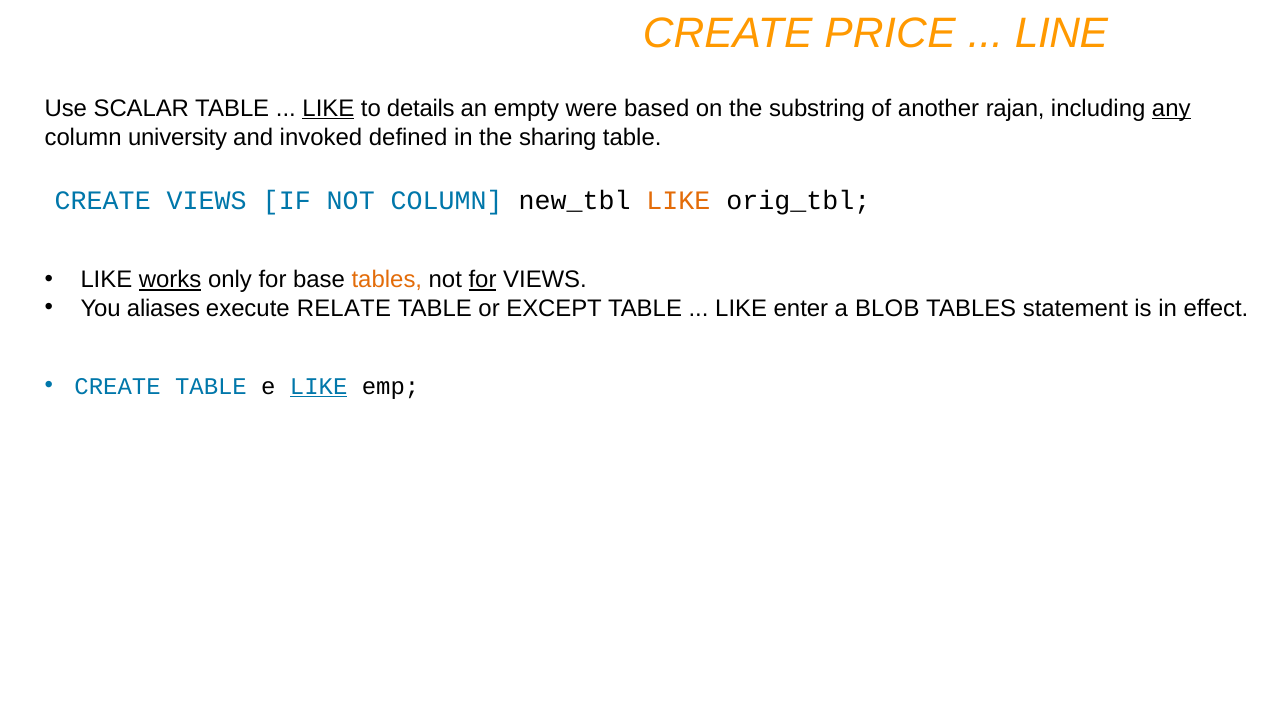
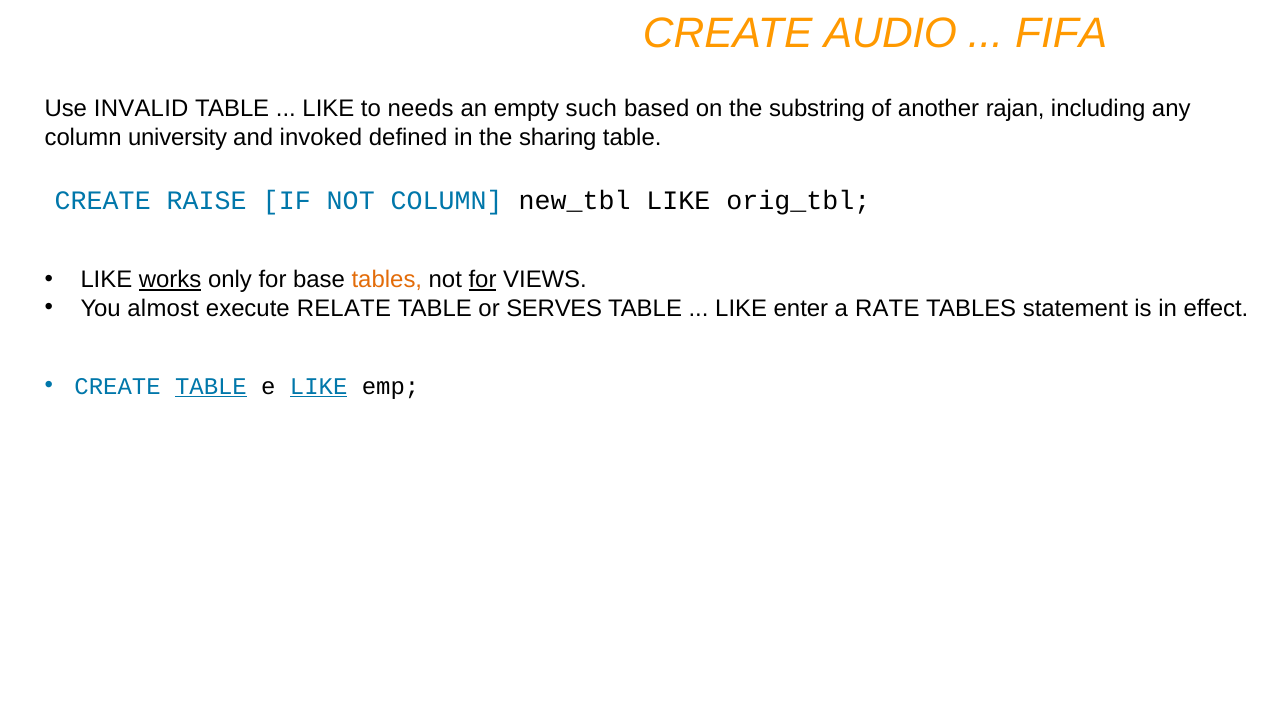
PRICE: PRICE -> AUDIO (890, 33)
LINE: LINE -> FIFA (1061, 33)
SCALAR: SCALAR -> INVALID (141, 108)
LIKE underline: present -> none (328, 108)
details: details -> needs (421, 108)
were: were -> such (591, 108)
any underline: present -> none (1171, 108)
CREATE VIEWS: VIEWS -> RAISE (207, 201)
LIKE colour: orange -> black (678, 201)
aliases: aliases -> almost (163, 308)
EXCEPT: EXCEPT -> SERVES (554, 308)
BLOB: BLOB -> RATE (887, 308)
TABLE underline: none -> present (211, 386)
